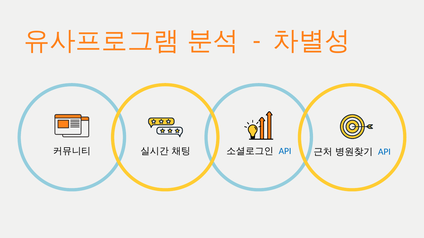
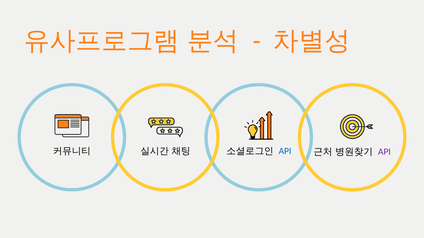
API colour: blue -> purple (384, 152)
